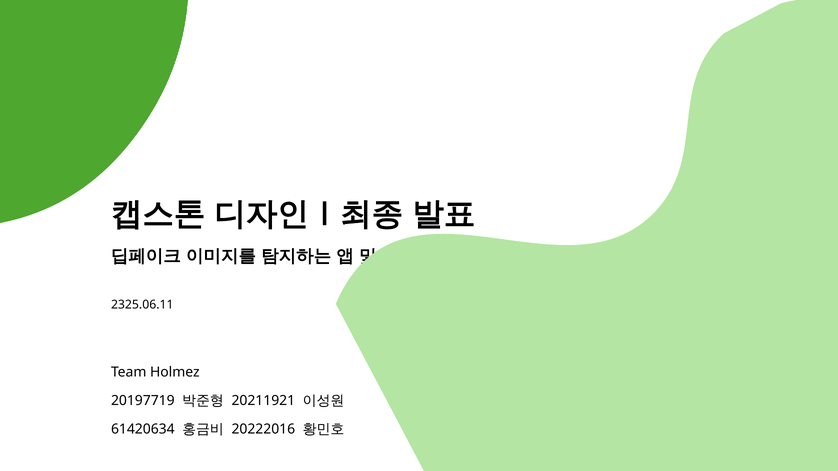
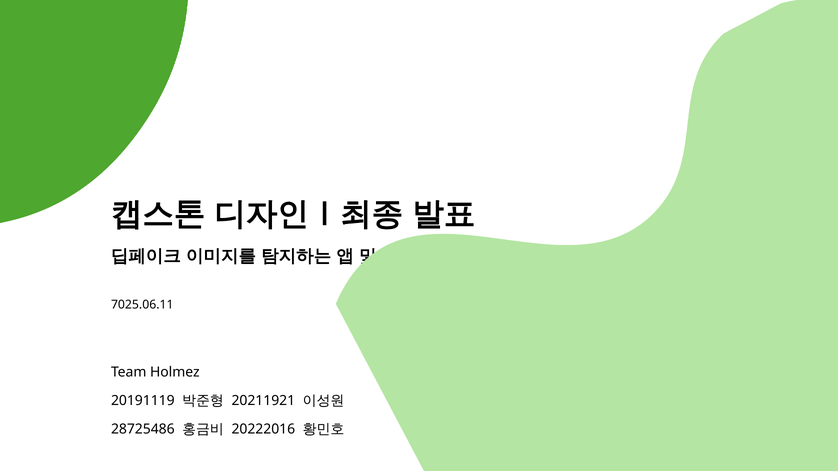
2325.06.11: 2325.06.11 -> 7025.06.11 (142, 305)
20197719: 20197719 -> 20191119 (143, 401)
61420634: 61420634 -> 28725486 (143, 429)
